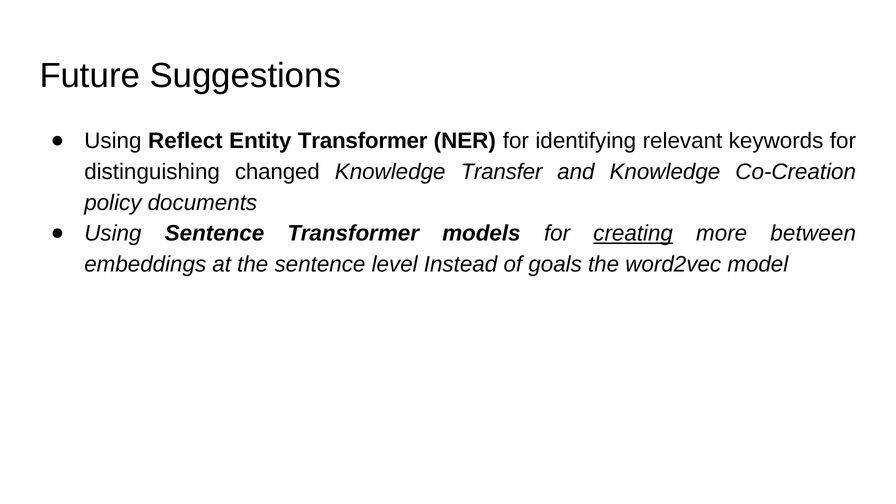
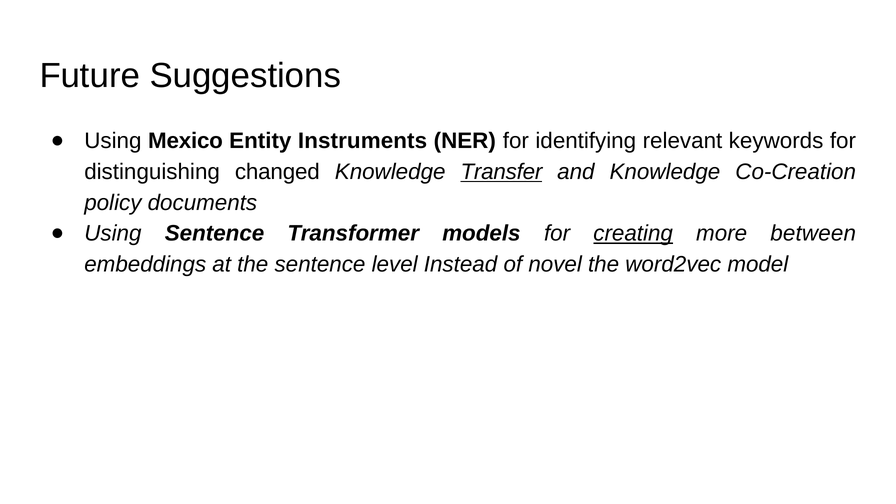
Reflect: Reflect -> Mexico (186, 141)
Entity Transformer: Transformer -> Instruments (363, 141)
Transfer underline: none -> present (501, 172)
goals: goals -> novel (555, 265)
